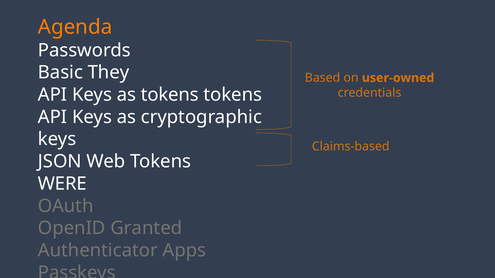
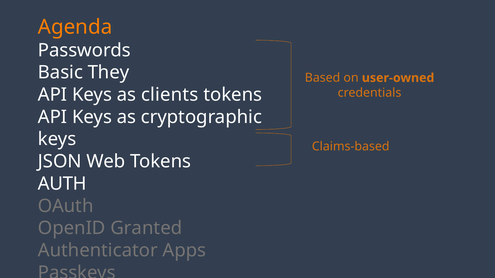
as tokens: tokens -> clients (170, 95)
WERE: WERE -> AUTH (62, 184)
